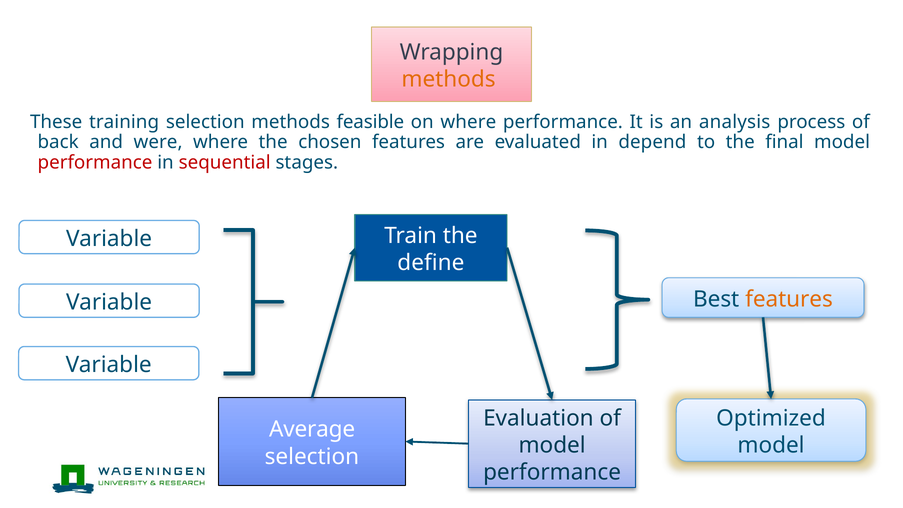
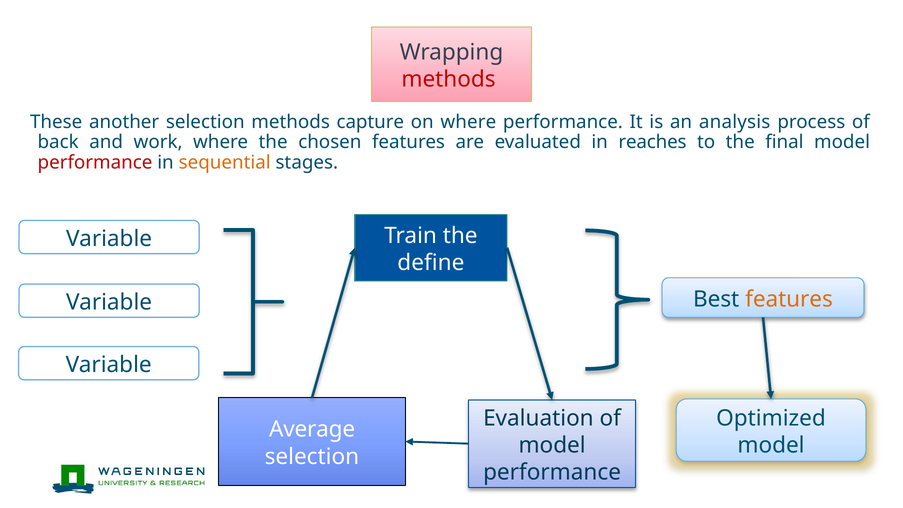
methods colour: orange -> red (449, 79)
training: training -> another (124, 122)
feasible: feasible -> capture (370, 122)
were: were -> work (158, 142)
depend: depend -> reaches (653, 142)
sequential colour: red -> orange (225, 163)
